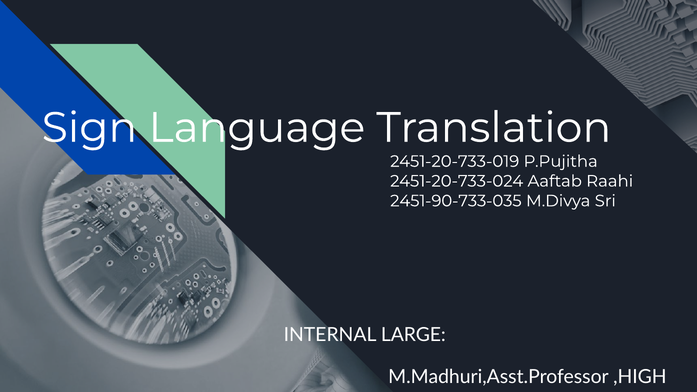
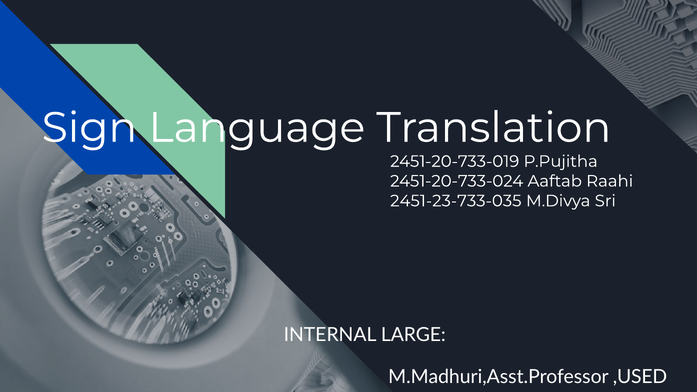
2451-90-733-035: 2451-90-733-035 -> 2451-23-733-035 (456, 201)
,HIGH: ,HIGH -> ,USED (640, 377)
